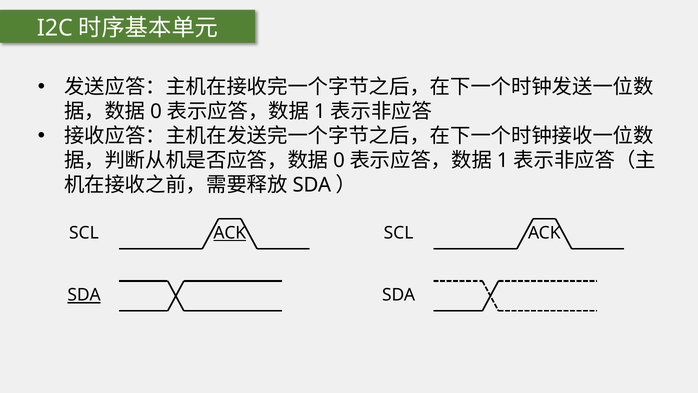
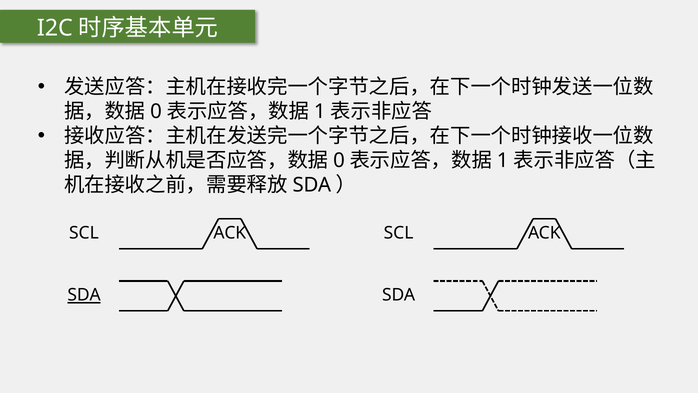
ACK underline: present -> none (230, 233)
